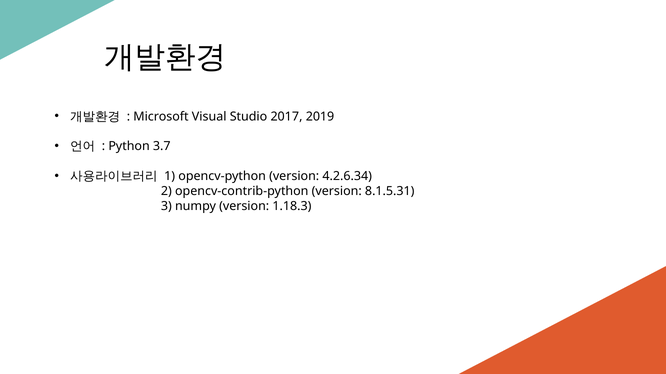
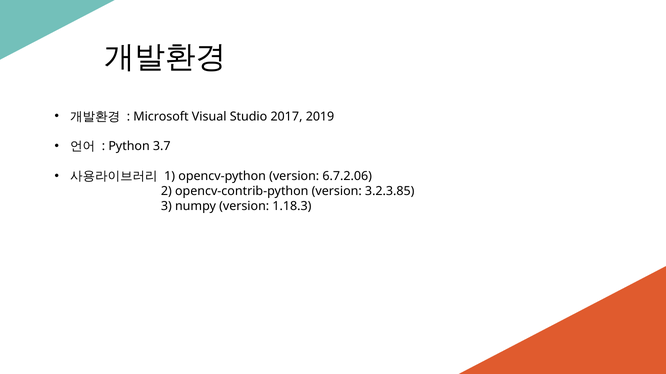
4.2.6.34: 4.2.6.34 -> 6.7.2.06 (347, 177)
8.1.5.31: 8.1.5.31 -> 3.2.3.85 (390, 192)
